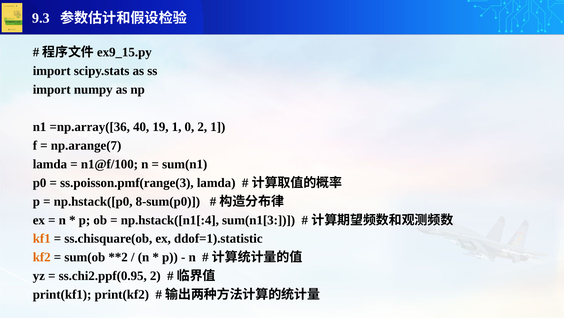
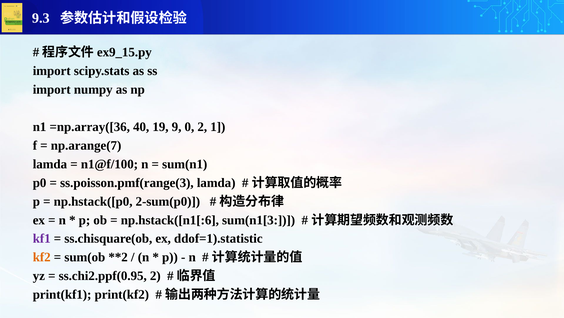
19 1: 1 -> 9 (177, 127)
8-sum(p0: 8-sum(p0 -> 2-sum(p0 (168, 201)
np.hstack([n1[:4: np.hstack([n1[:4 -> np.hstack([n1[:6 (170, 220)
kf1 colour: orange -> purple (42, 238)
